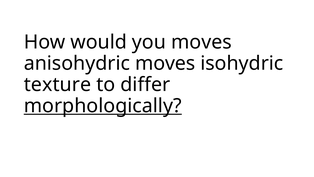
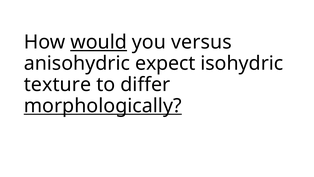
would underline: none -> present (99, 42)
you moves: moves -> versus (201, 42)
anisohydric moves: moves -> expect (165, 63)
